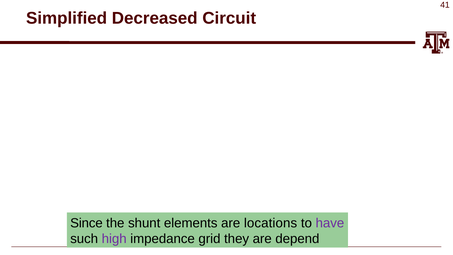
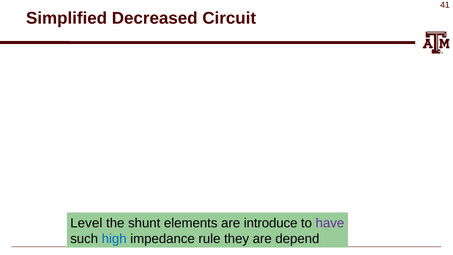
Since: Since -> Level (86, 223)
locations: locations -> introduce (271, 223)
high colour: purple -> blue (114, 239)
grid: grid -> rule (209, 239)
